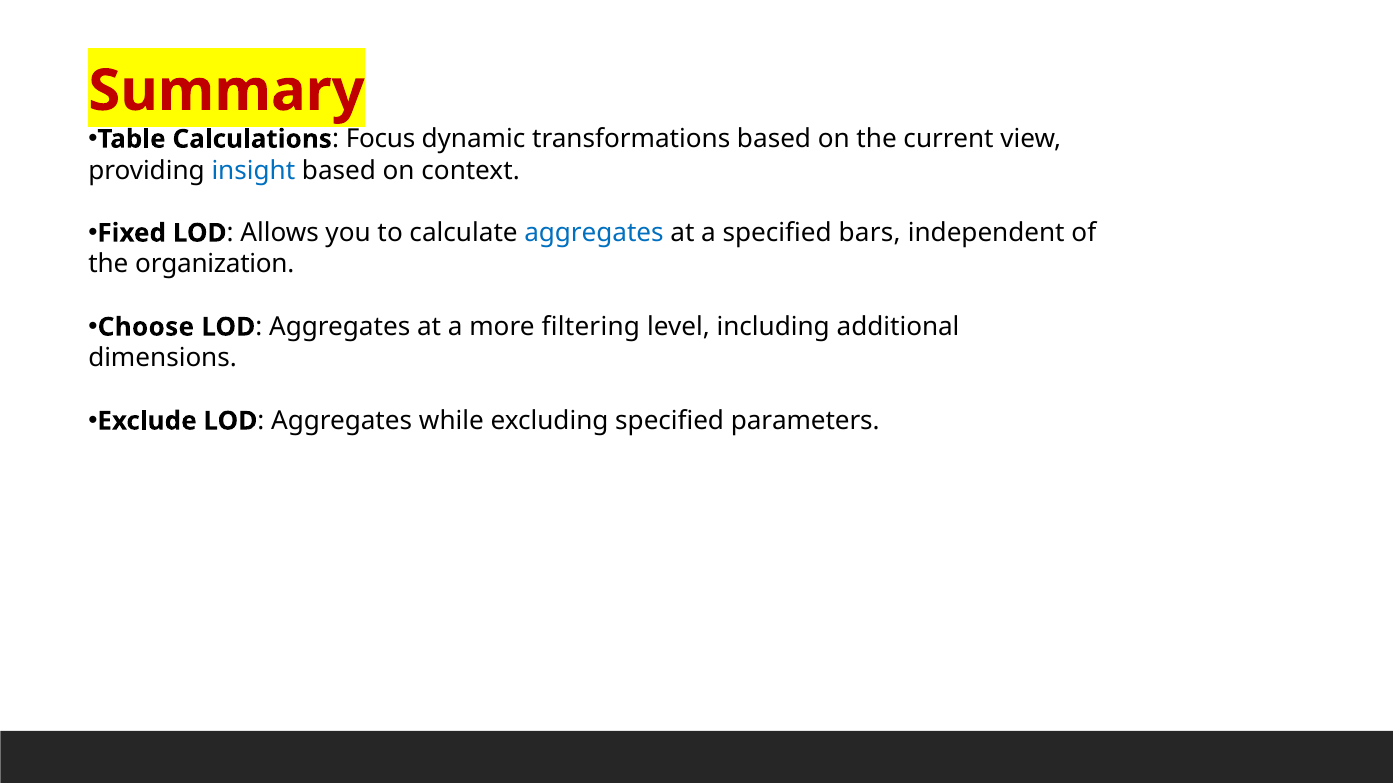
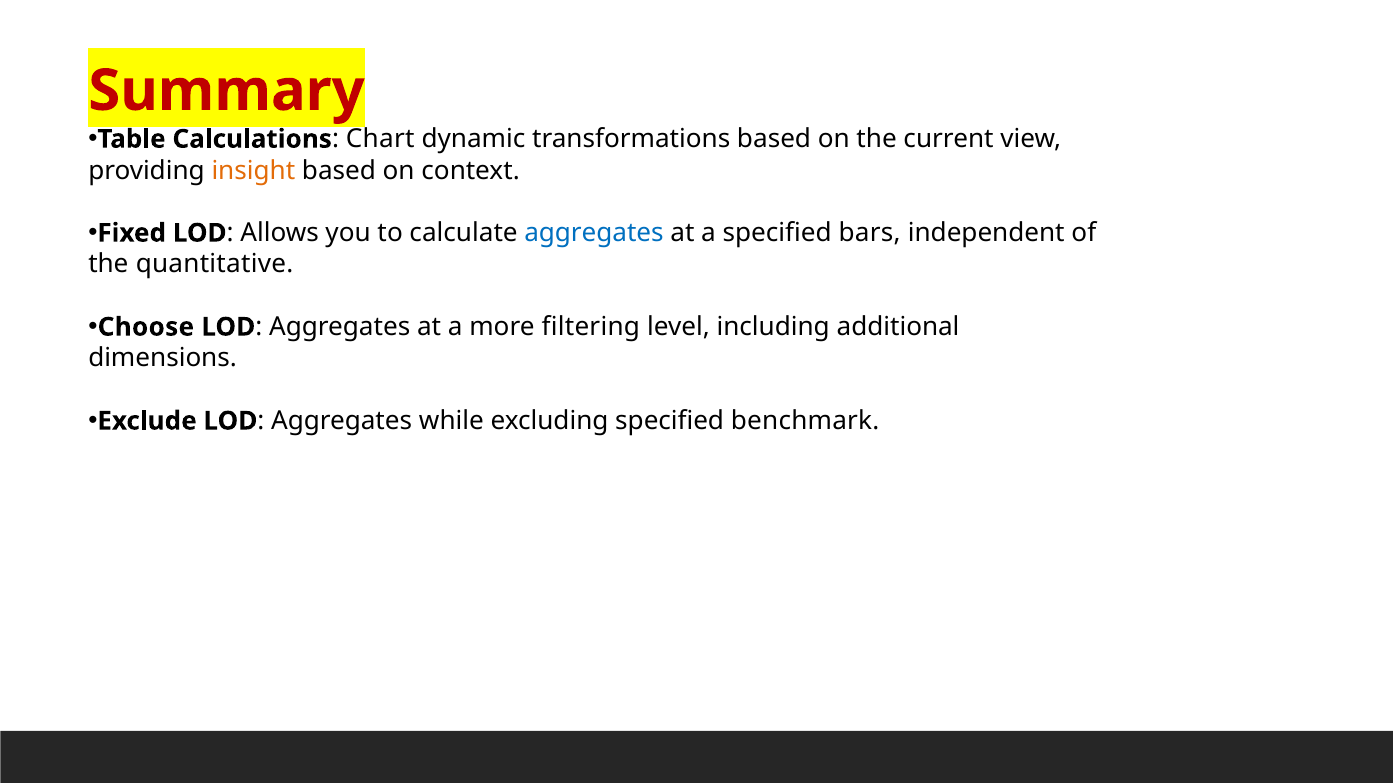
Focus: Focus -> Chart (380, 139)
insight colour: blue -> orange (253, 171)
organization: organization -> quantitative (215, 265)
parameters: parameters -> benchmark (805, 421)
